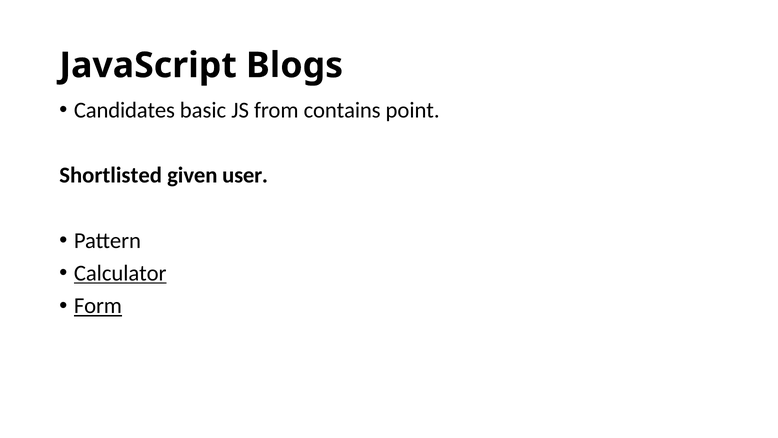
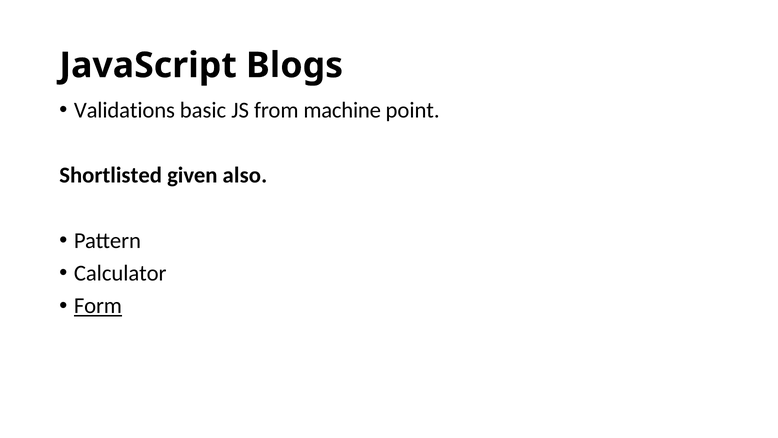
Candidates: Candidates -> Validations (124, 110)
contains: contains -> machine (342, 110)
user: user -> also (245, 175)
Calculator underline: present -> none (120, 273)
